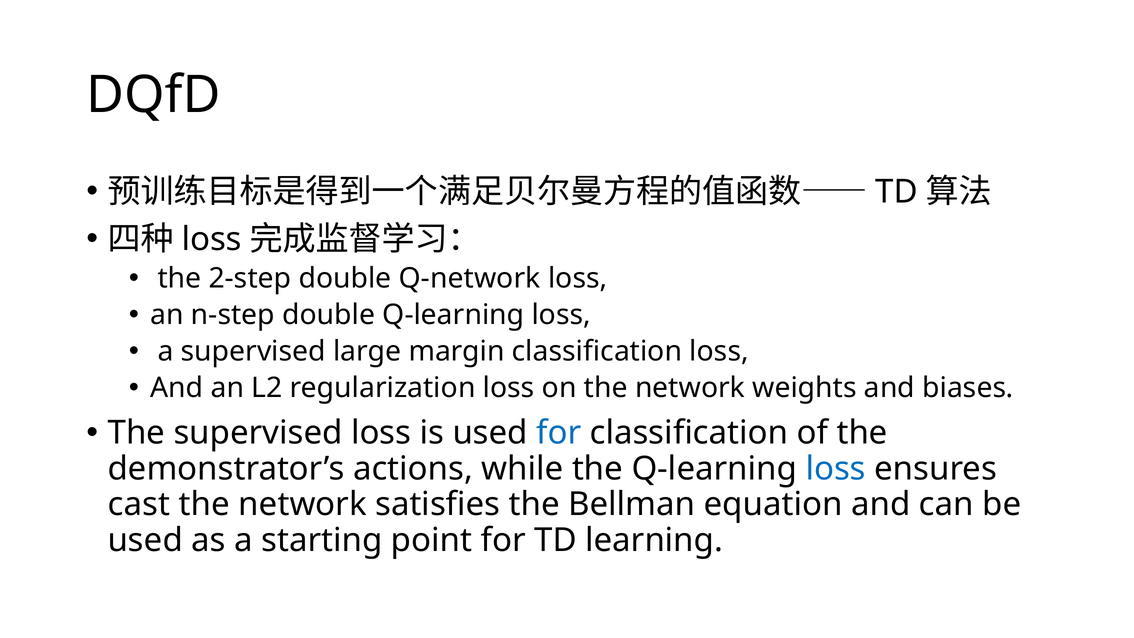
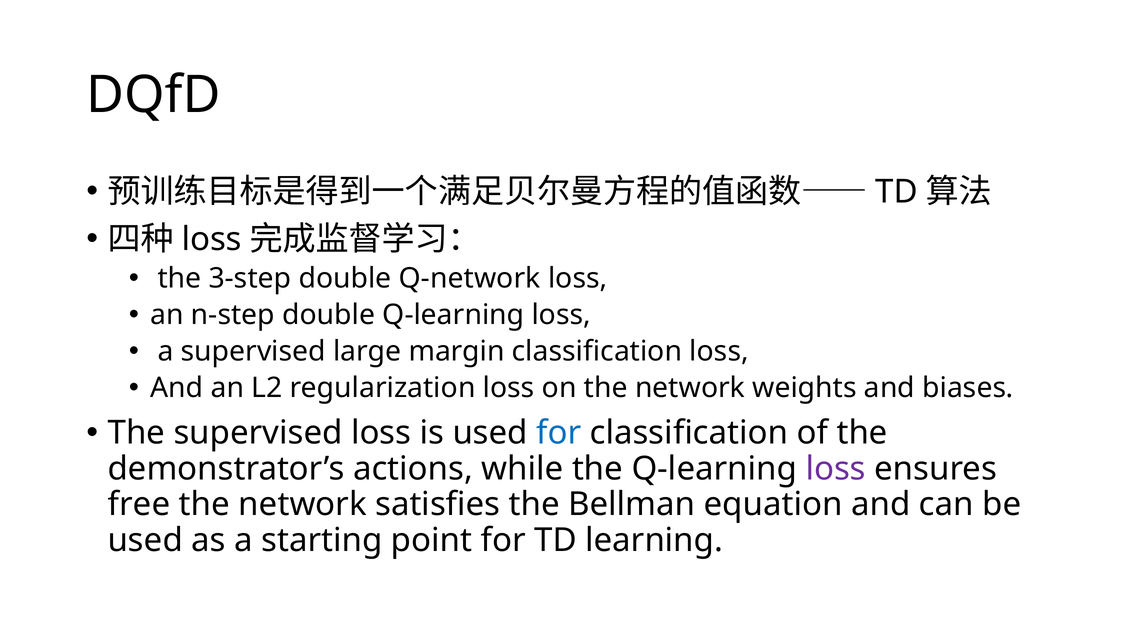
2-step: 2-step -> 3-step (250, 278)
loss colour: blue -> purple (836, 469)
cast: cast -> free (139, 504)
